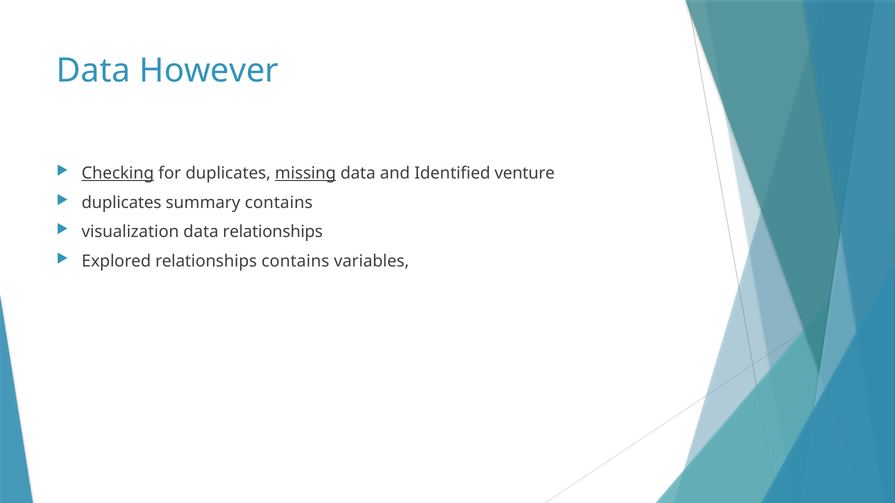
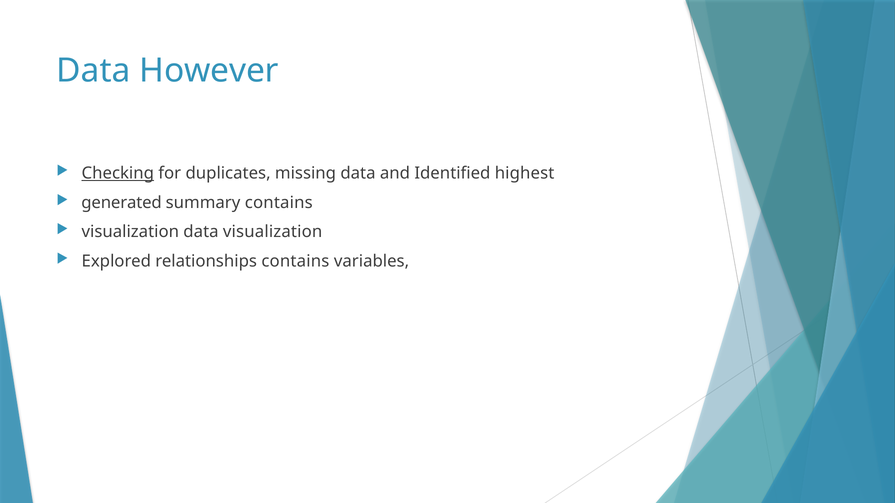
missing underline: present -> none (306, 173)
venture: venture -> highest (525, 173)
duplicates: duplicates -> generated (122, 203)
data relationships: relationships -> visualization (273, 232)
